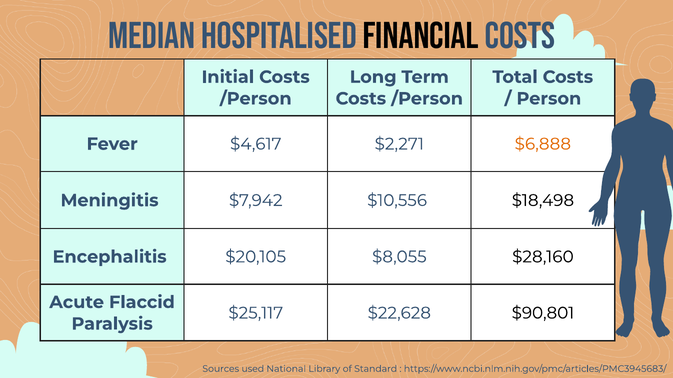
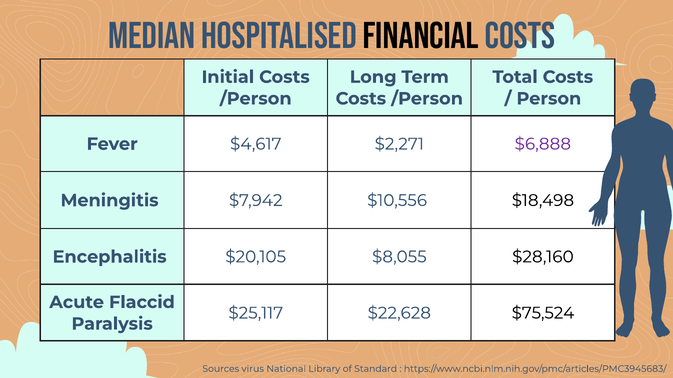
$6,888 colour: orange -> purple (543, 144)
$90,801: $90,801 -> $75,524 (543, 313)
used: used -> virus (253, 369)
